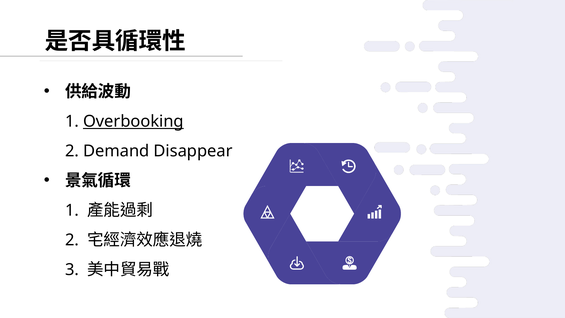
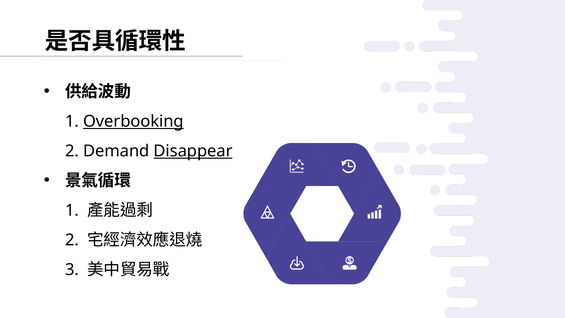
Disappear underline: none -> present (193, 151)
